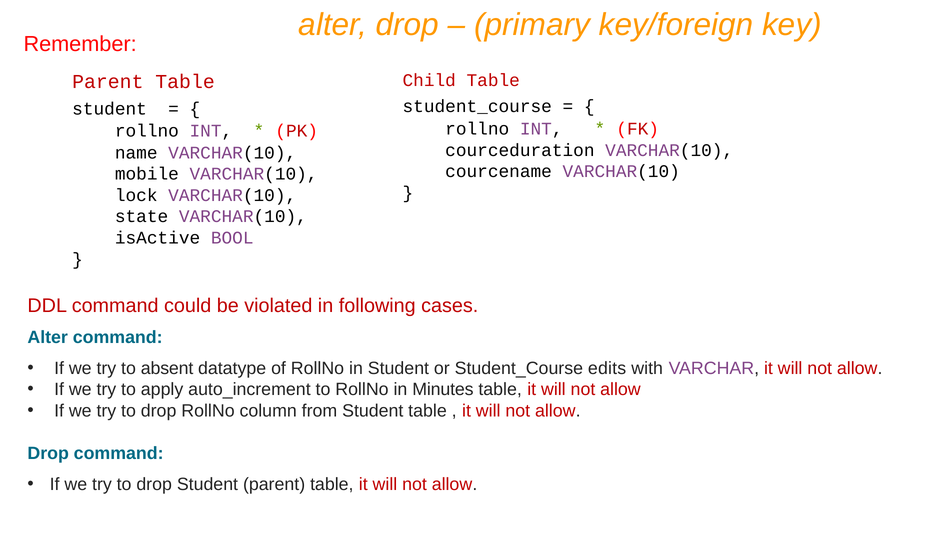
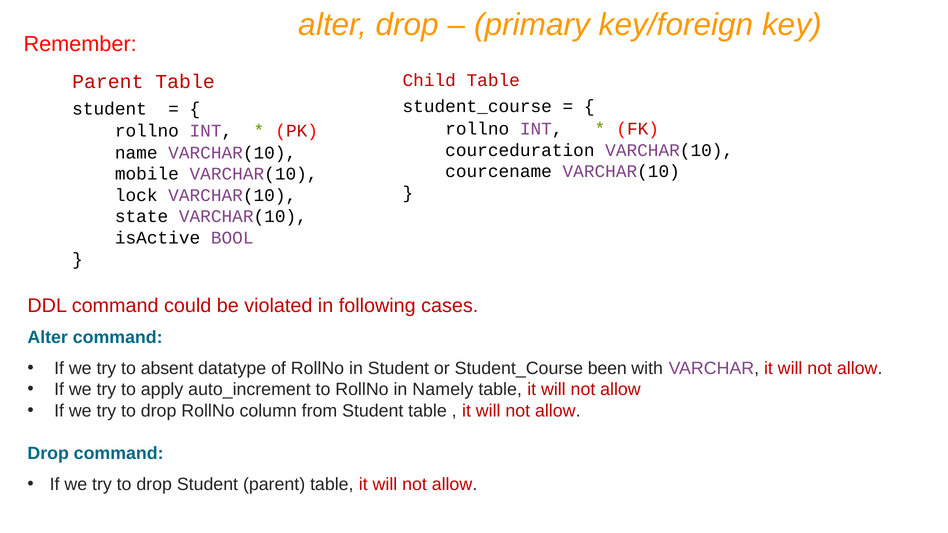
edits: edits -> been (607, 368)
Minutes: Minutes -> Namely (443, 390)
